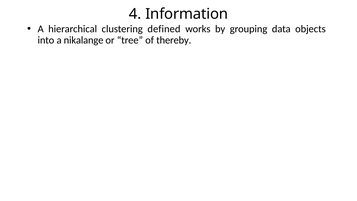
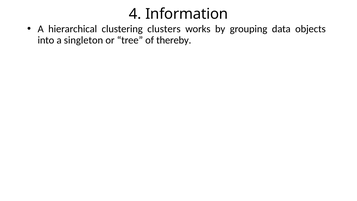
defined: defined -> clusters (164, 29)
nikalange: nikalange -> singleton (83, 40)
